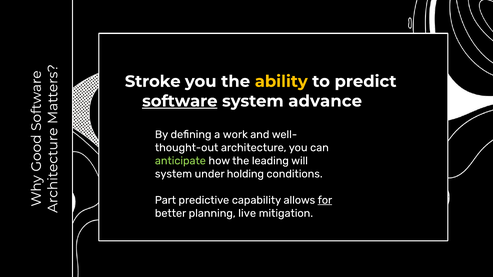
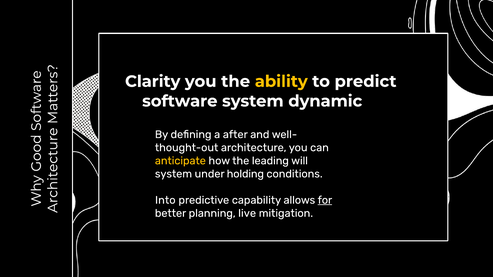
Stroke: Stroke -> Clarity (153, 82)
software underline: present -> none (180, 101)
advance: advance -> dynamic (325, 101)
work: work -> after (235, 135)
anticipate colour: light green -> yellow (180, 161)
Part: Part -> Into (165, 200)
